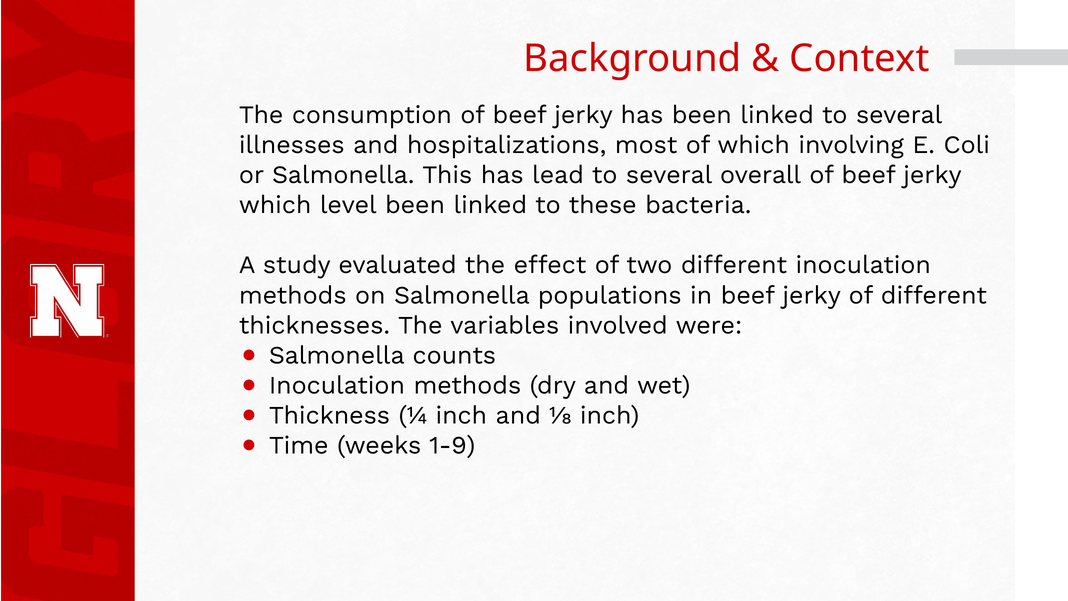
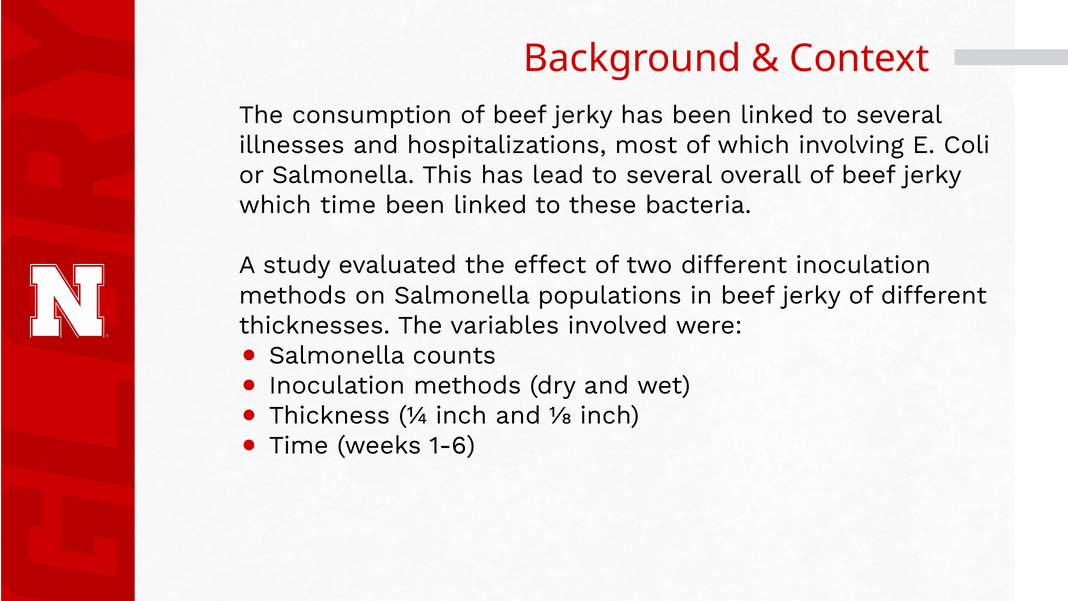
which level: level -> time (348, 205)
1-9: 1-9 -> 1-6 (452, 445)
